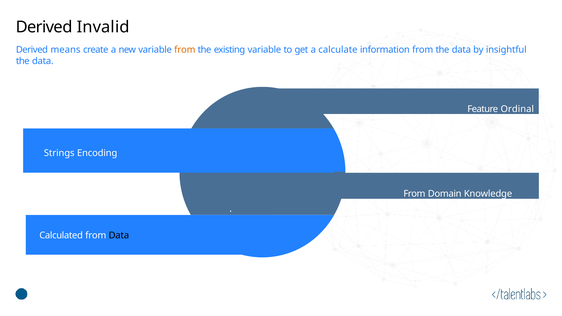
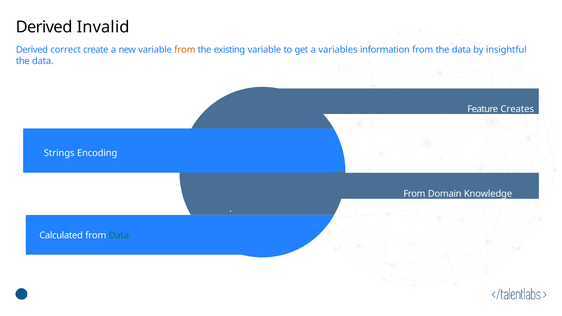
means: means -> correct (66, 50)
calculate: calculate -> variables (338, 50)
Ordinal: Ordinal -> Creates (517, 109)
Data colour: black -> green (119, 236)
